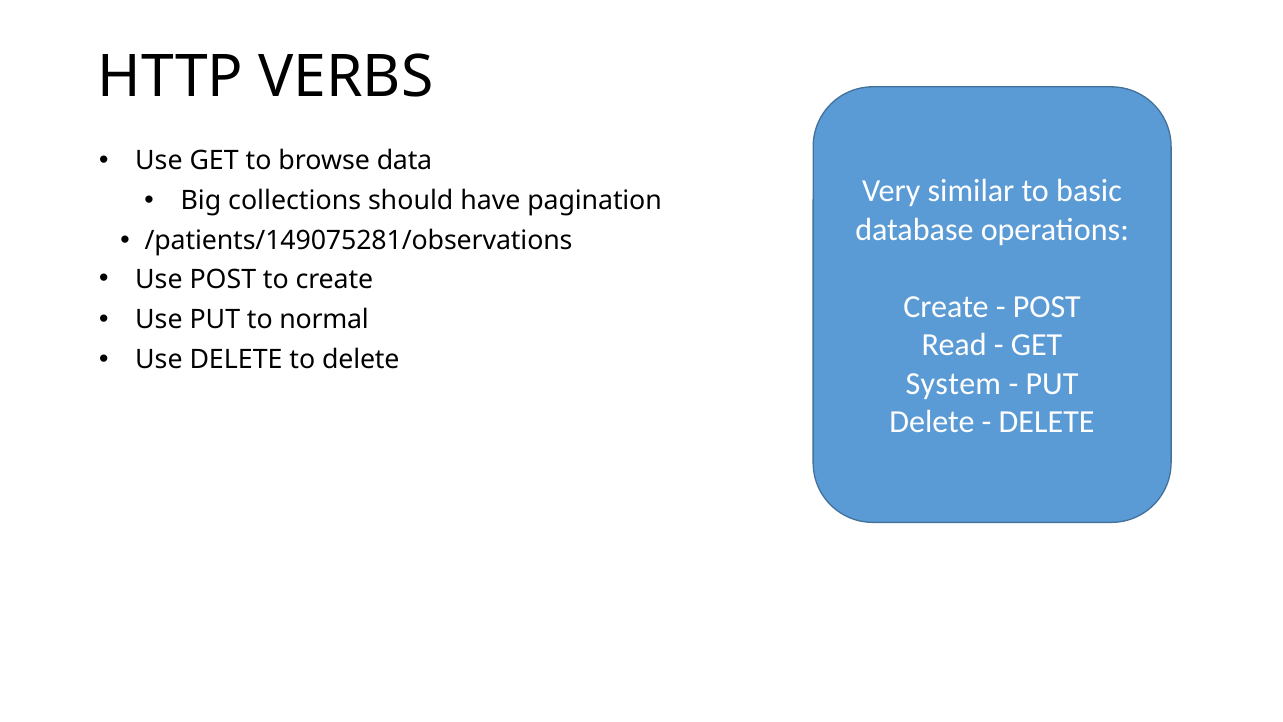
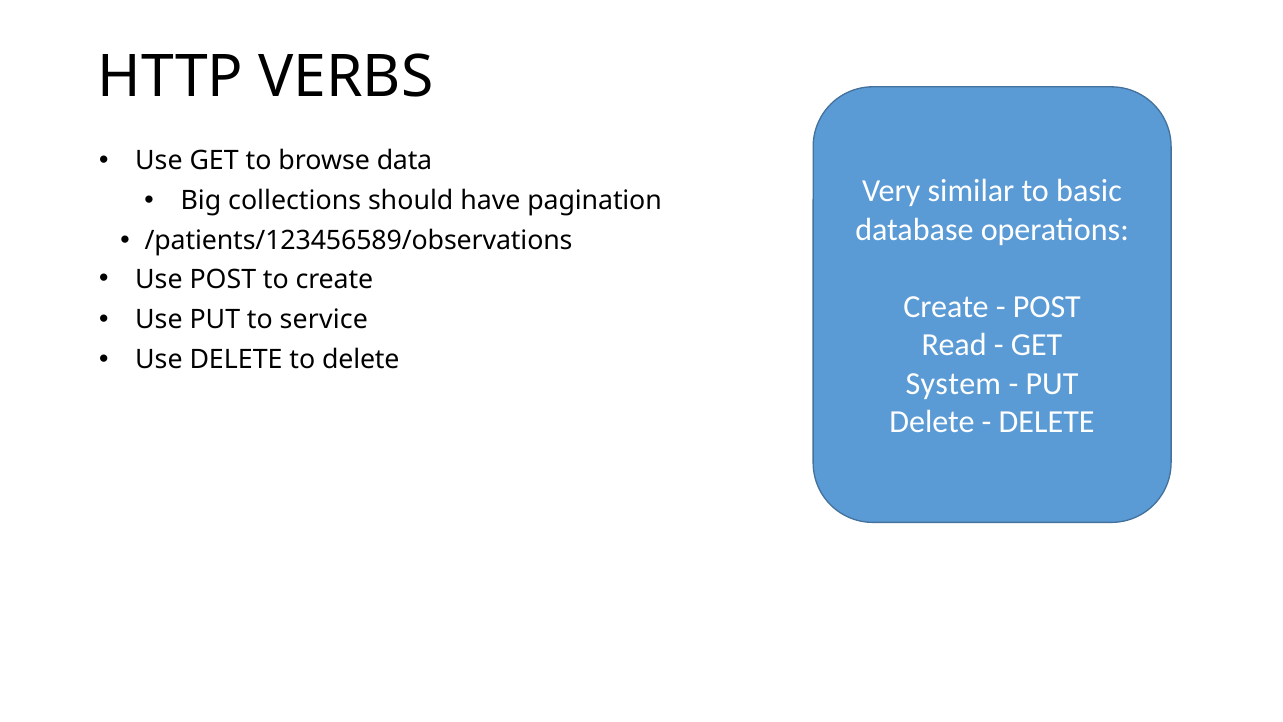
/patients/149075281/observations: /patients/149075281/observations -> /patients/123456589/observations (359, 241)
normal: normal -> service (324, 320)
